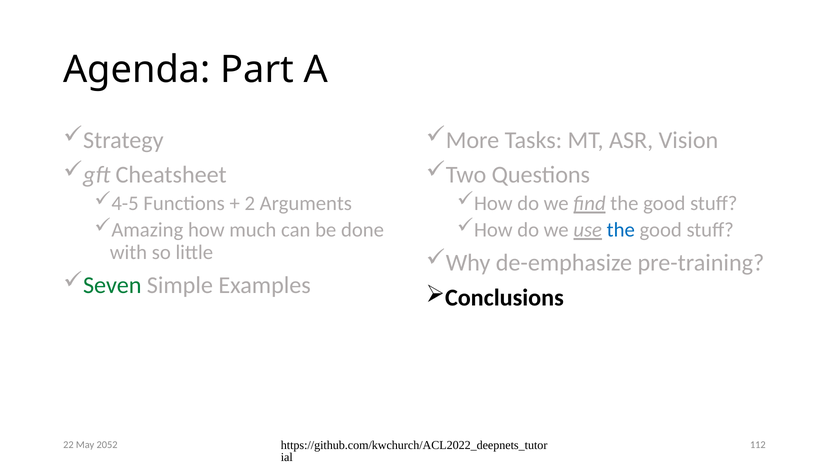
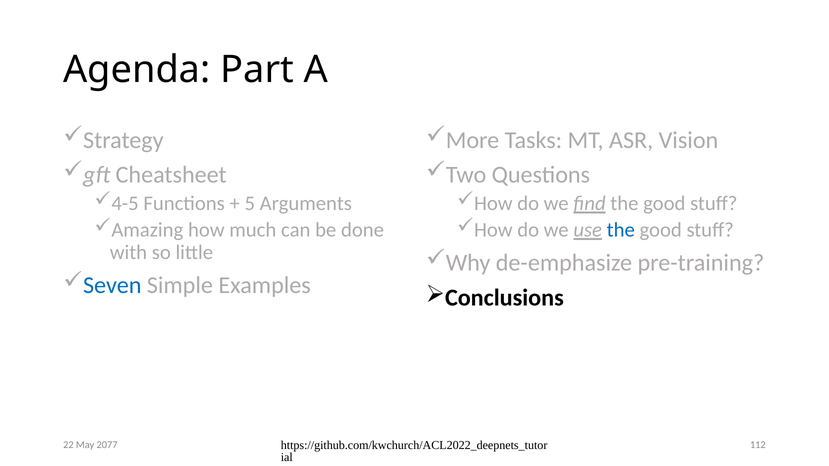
2: 2 -> 5 (250, 203)
Seven colour: green -> blue (112, 285)
2052: 2052 -> 2077 (107, 445)
